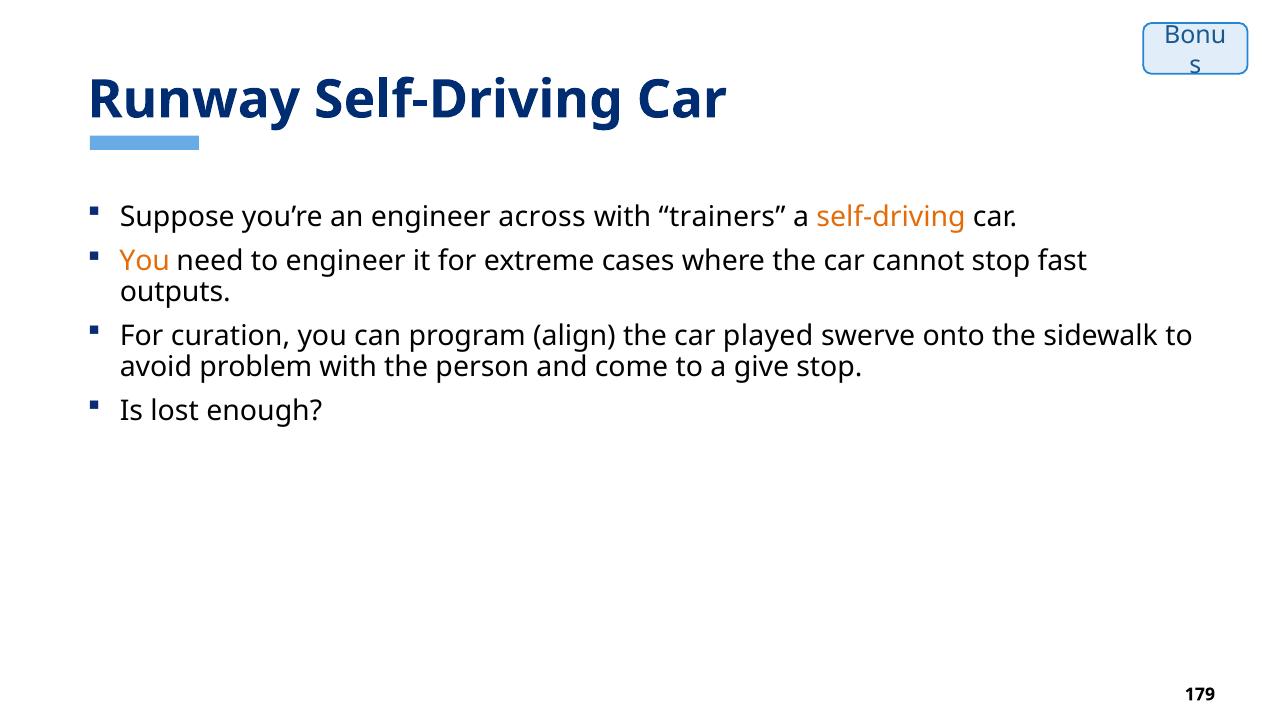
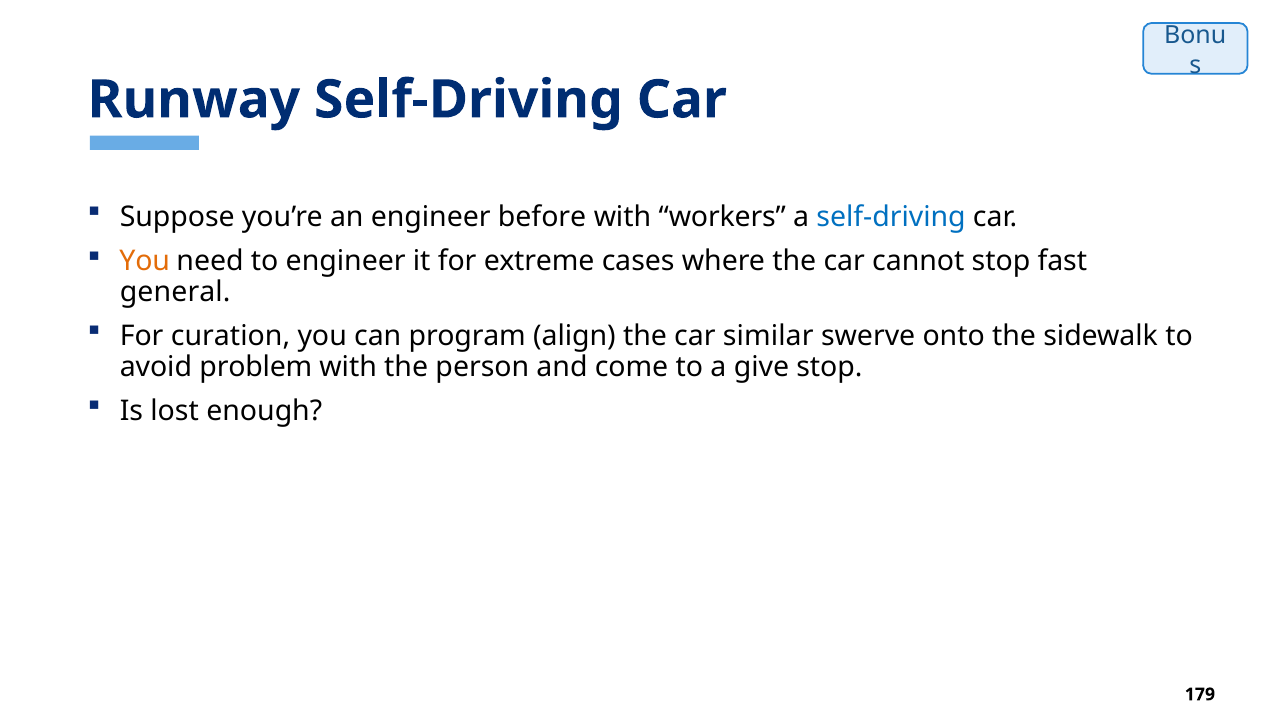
across: across -> before (542, 217)
trainers: trainers -> workers (722, 217)
self-driving colour: orange -> blue (891, 217)
outputs: outputs -> general (175, 292)
played: played -> similar (768, 336)
